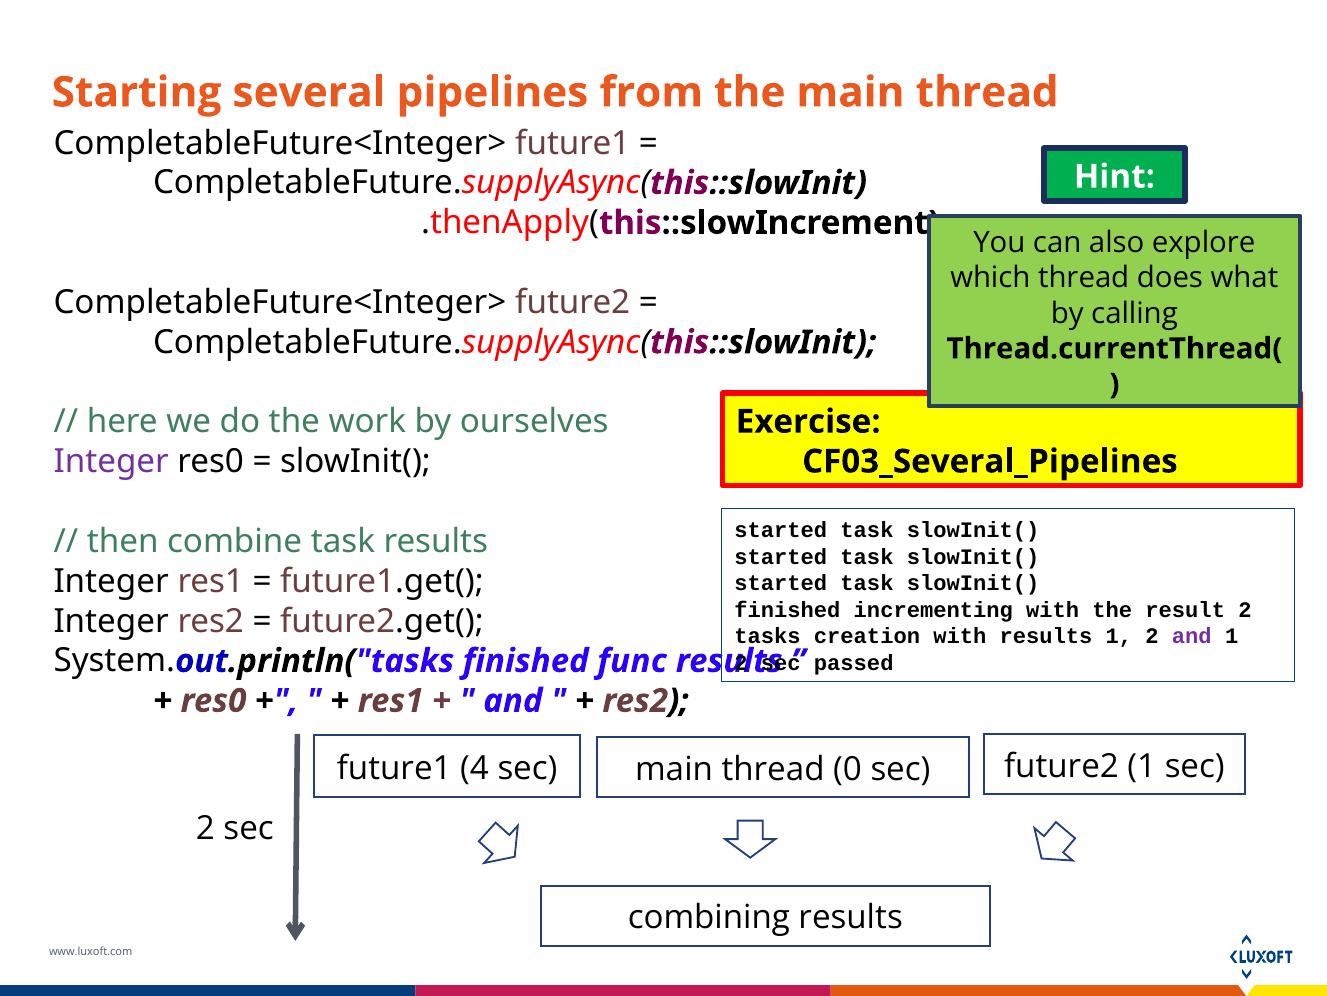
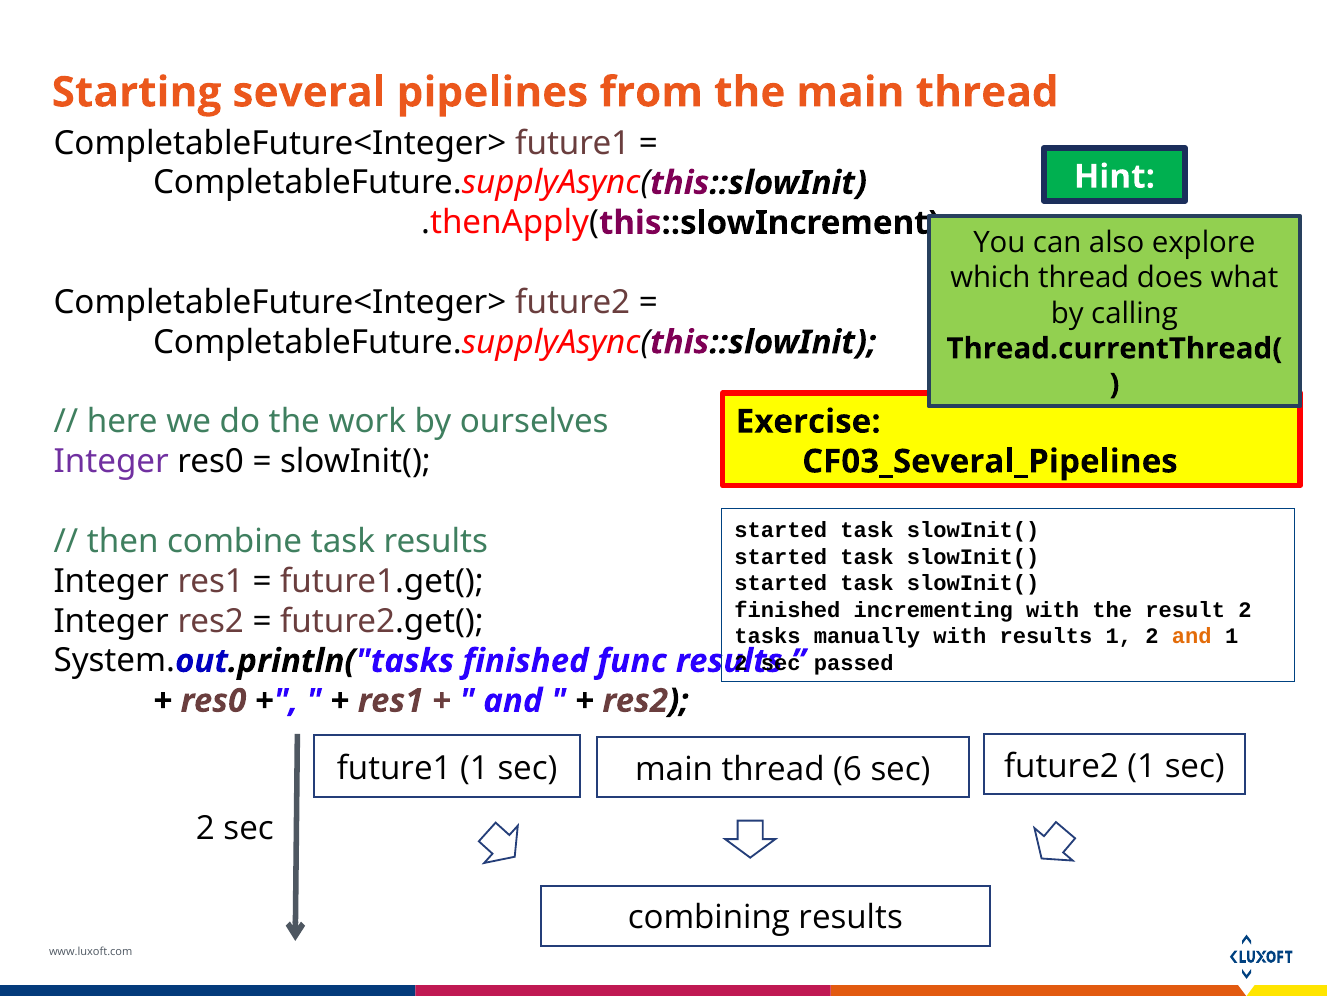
creation: creation -> manually (867, 636)
and colour: purple -> orange (1192, 636)
future1 4: 4 -> 1 (475, 768)
0: 0 -> 6 (848, 769)
